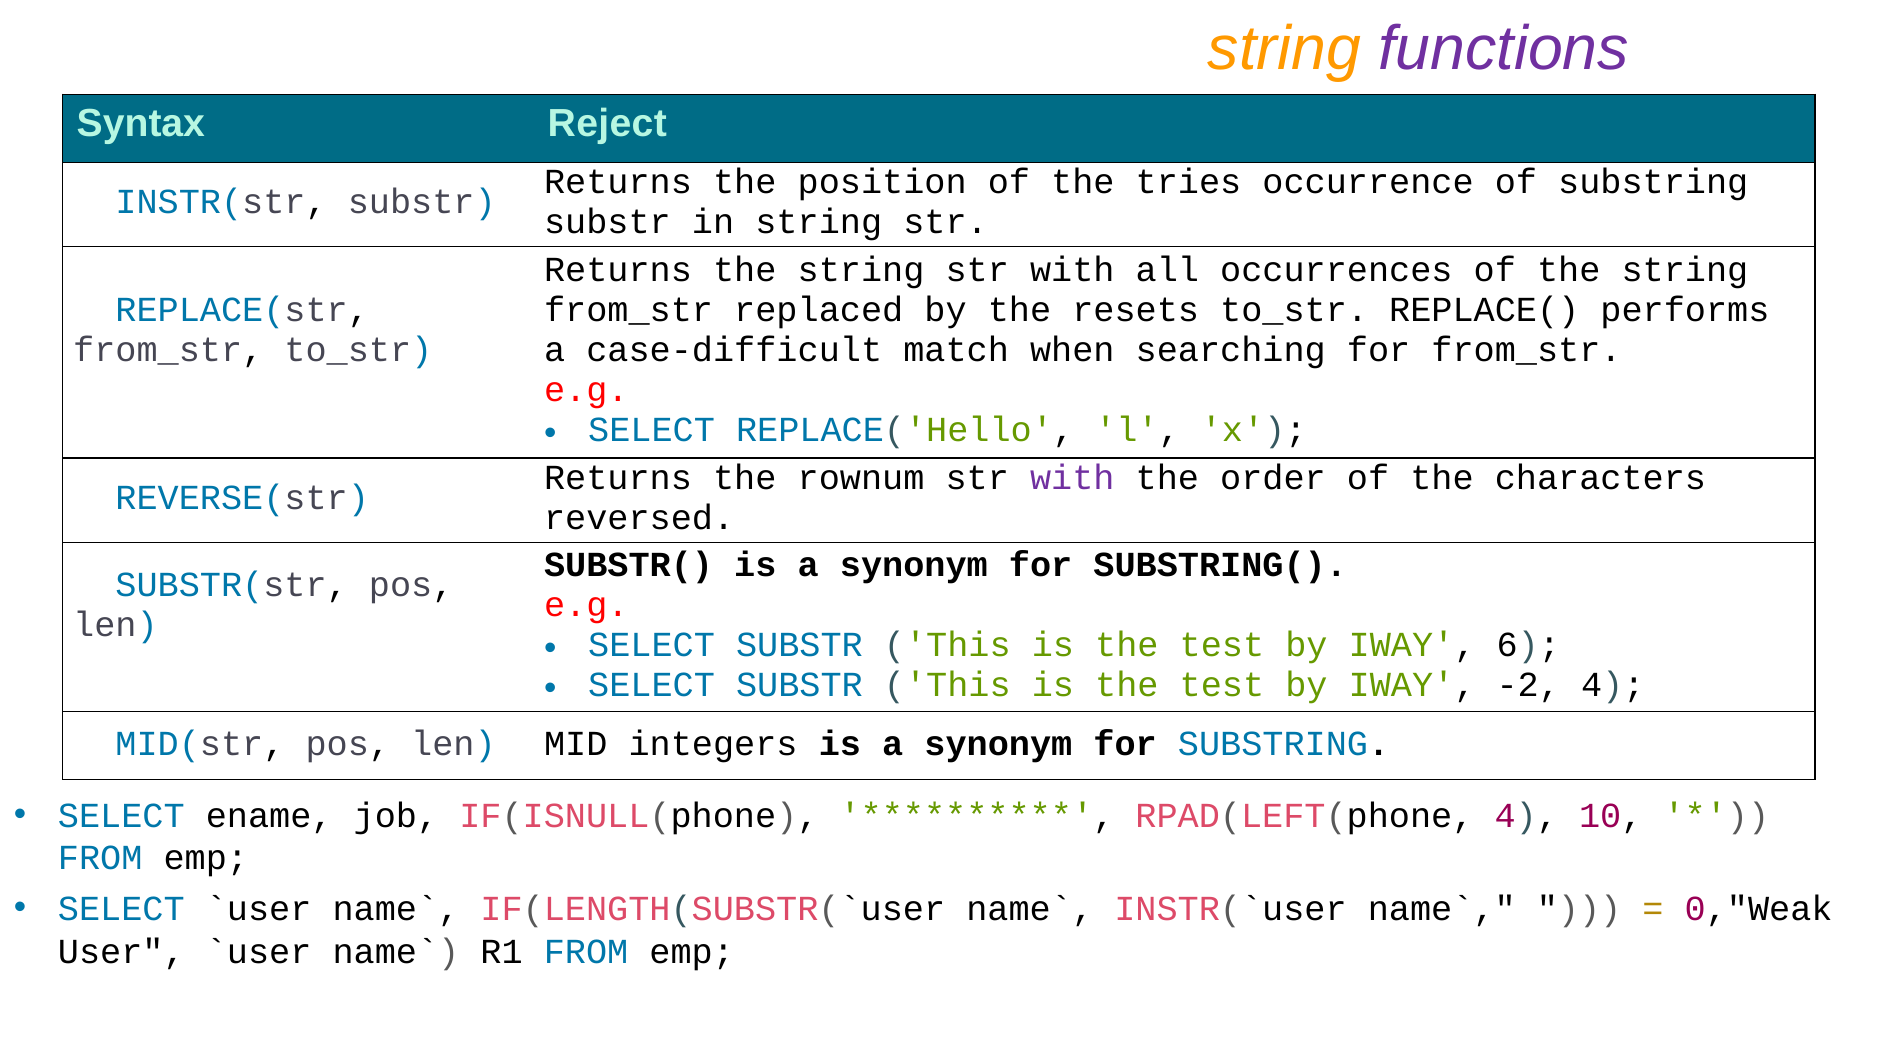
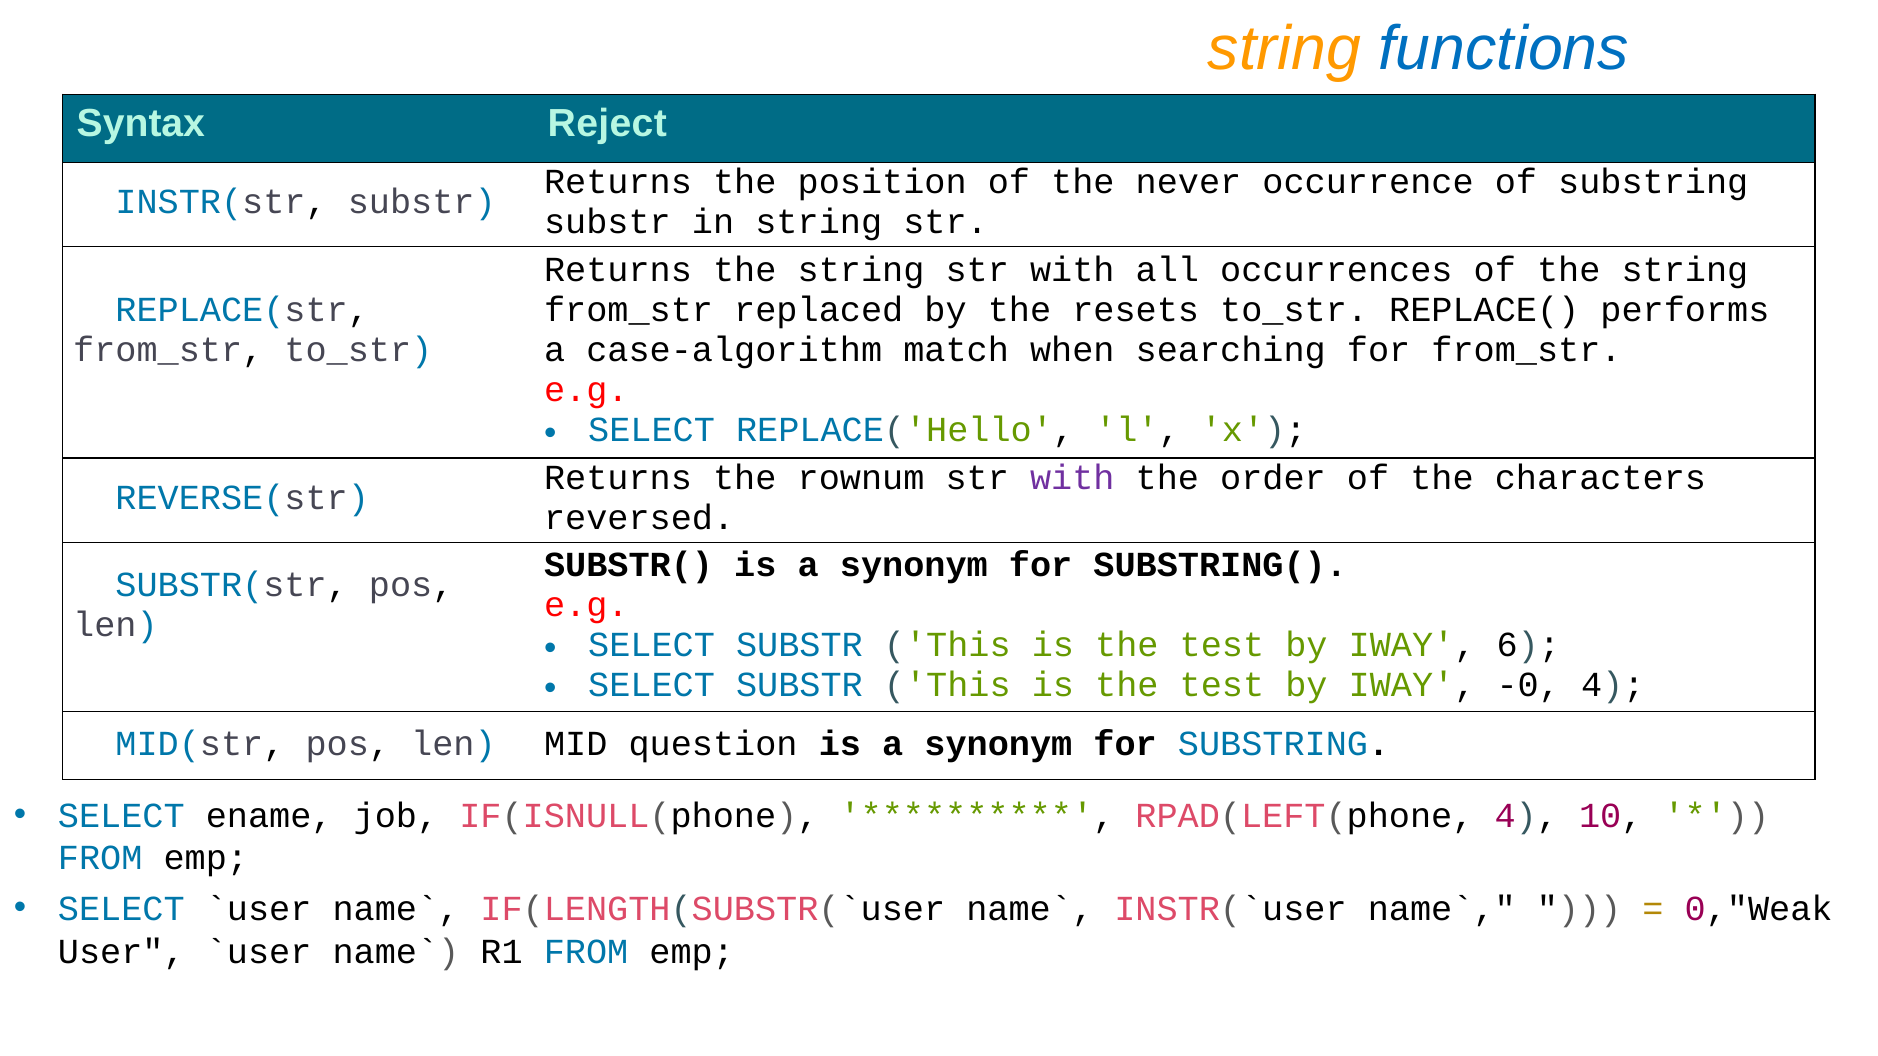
functions colour: purple -> blue (1504, 49)
tries: tries -> never (1188, 182)
case-difficult: case-difficult -> case-algorithm (734, 350)
-2: -2 -> -0 (1528, 685)
integers: integers -> question (713, 744)
